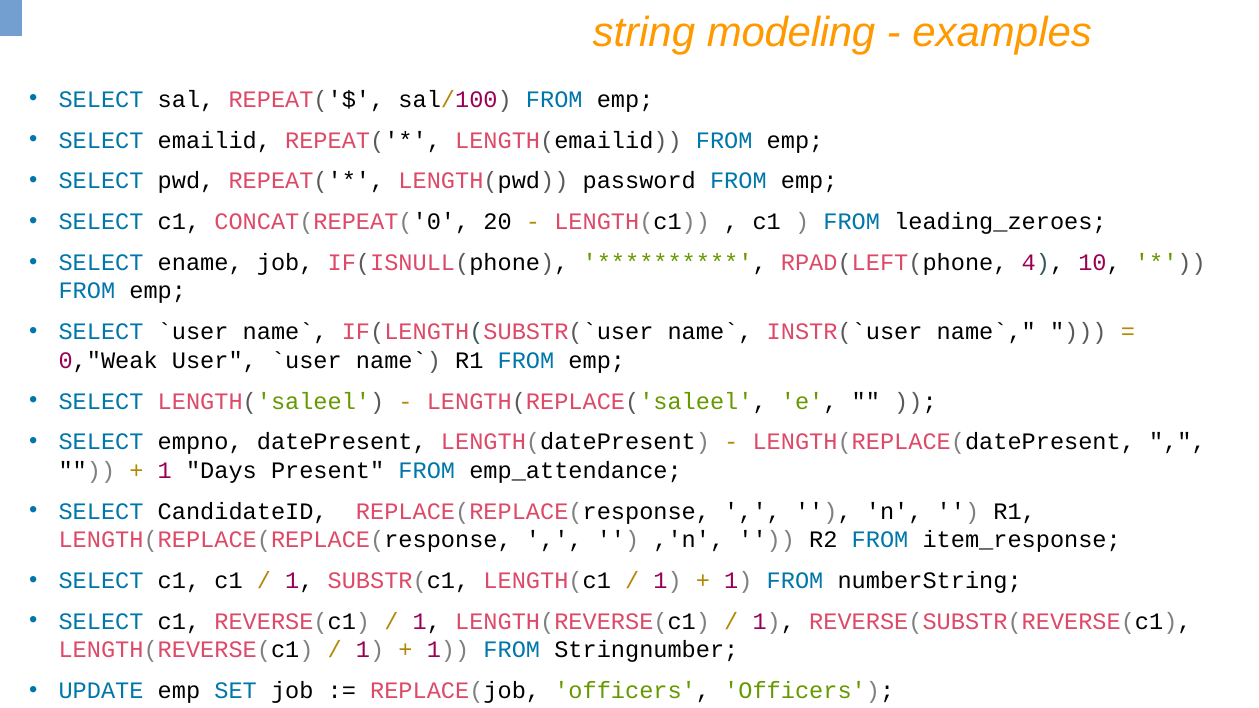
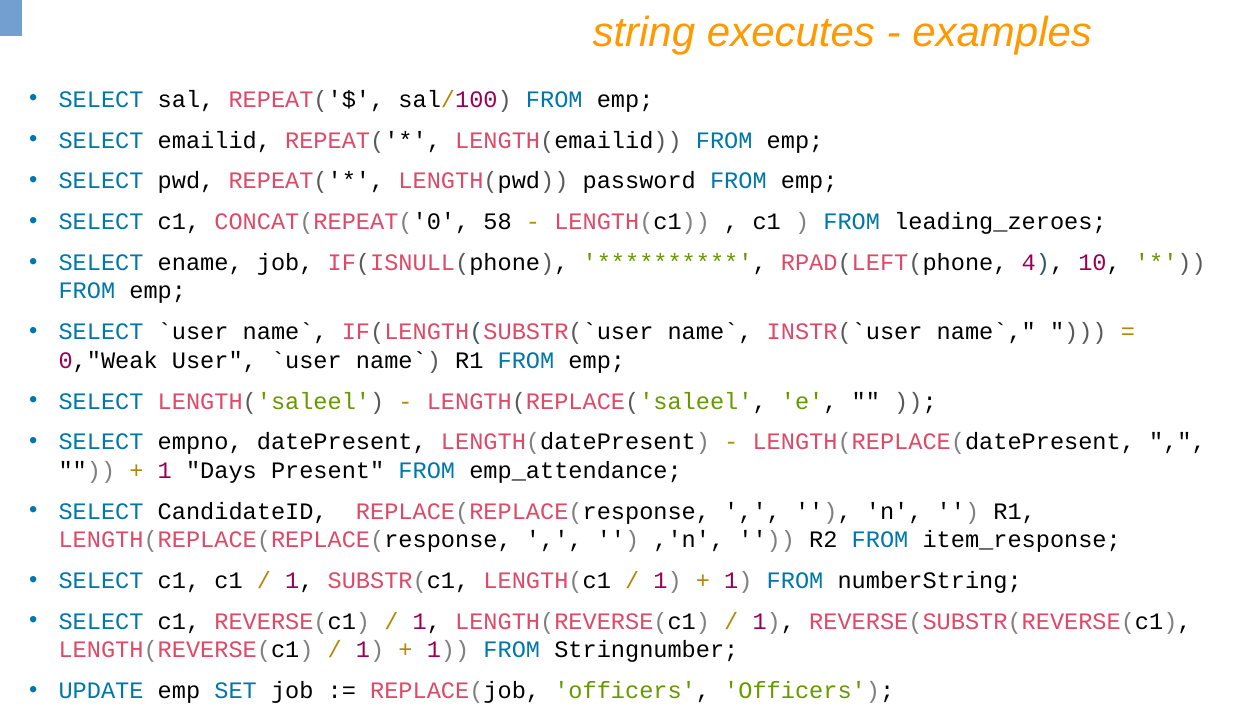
modeling: modeling -> executes (791, 33)
20: 20 -> 58 (498, 222)
